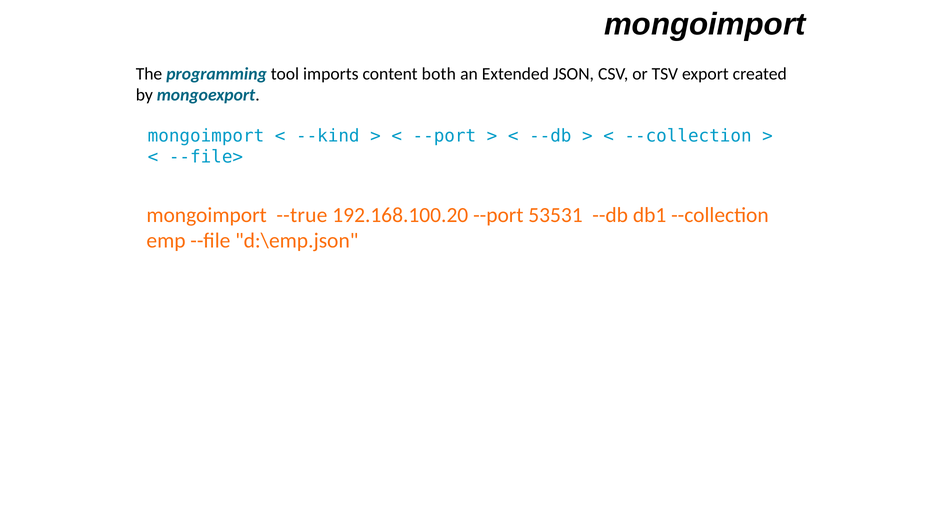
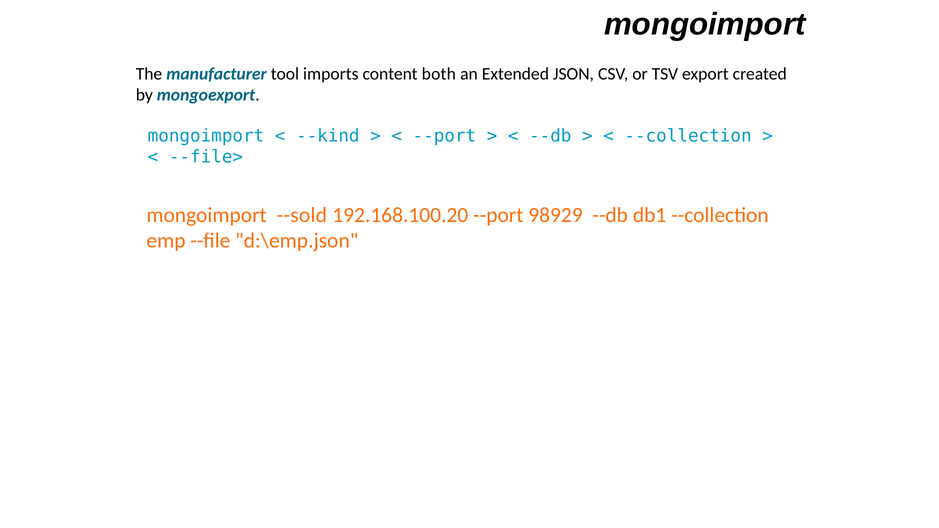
programming: programming -> manufacturer (217, 74)
--true: --true -> --sold (302, 215)
53531: 53531 -> 98929 (556, 215)
